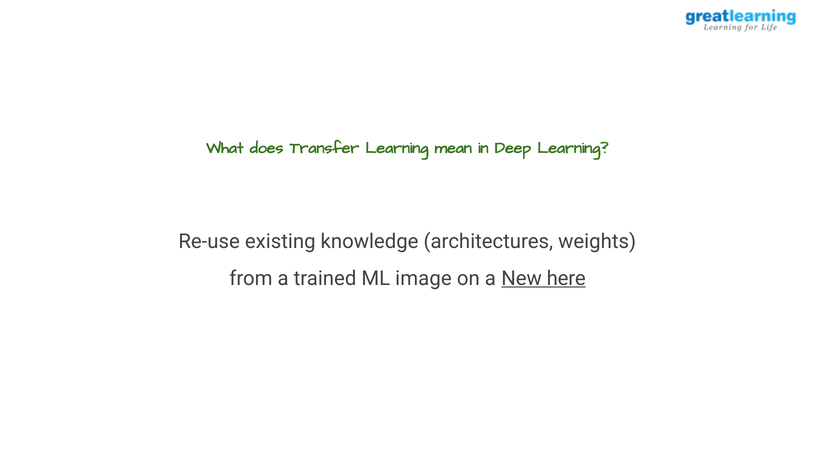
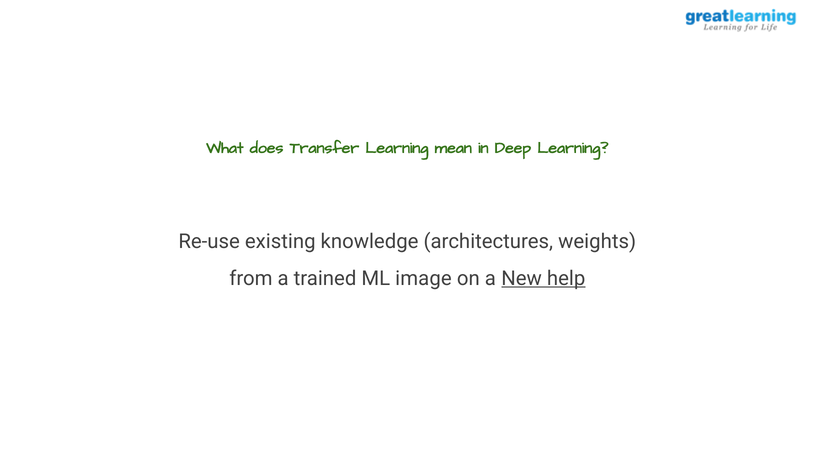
here: here -> help (566, 279)
